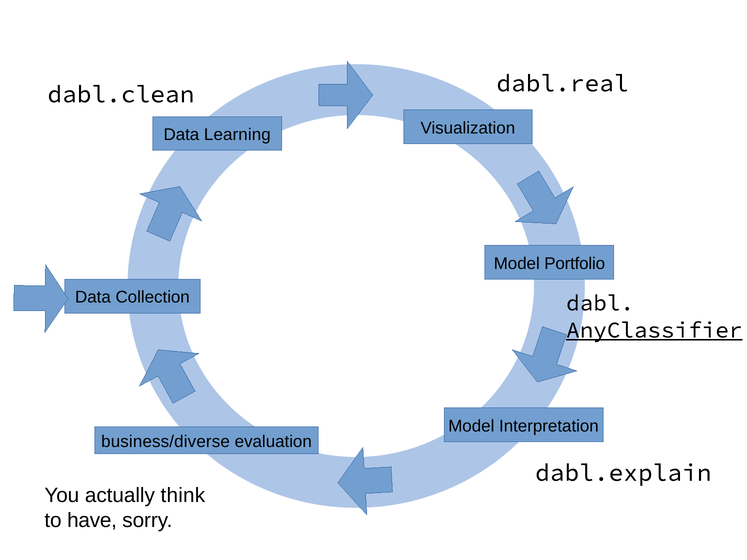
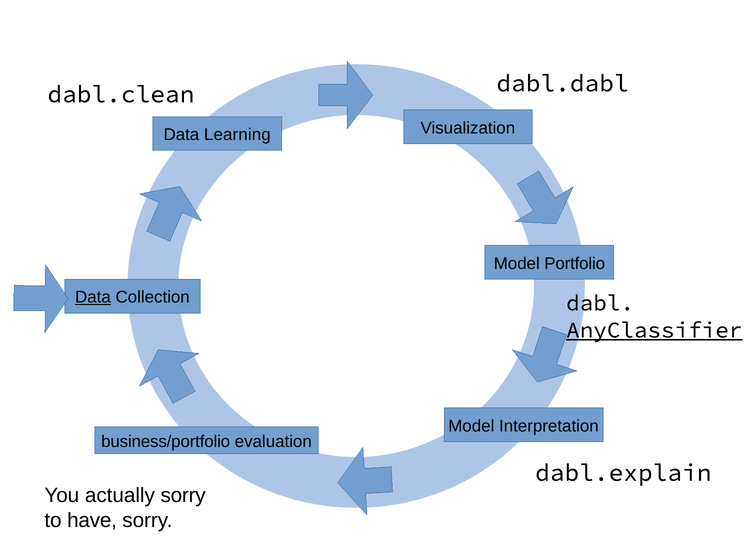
dabl.real: dabl.real -> dabl.dabl (563, 83)
Data underline: none -> present (93, 297)
business/diverse: business/diverse -> business/portfolio (166, 442)
actually think: think -> sorry (183, 496)
